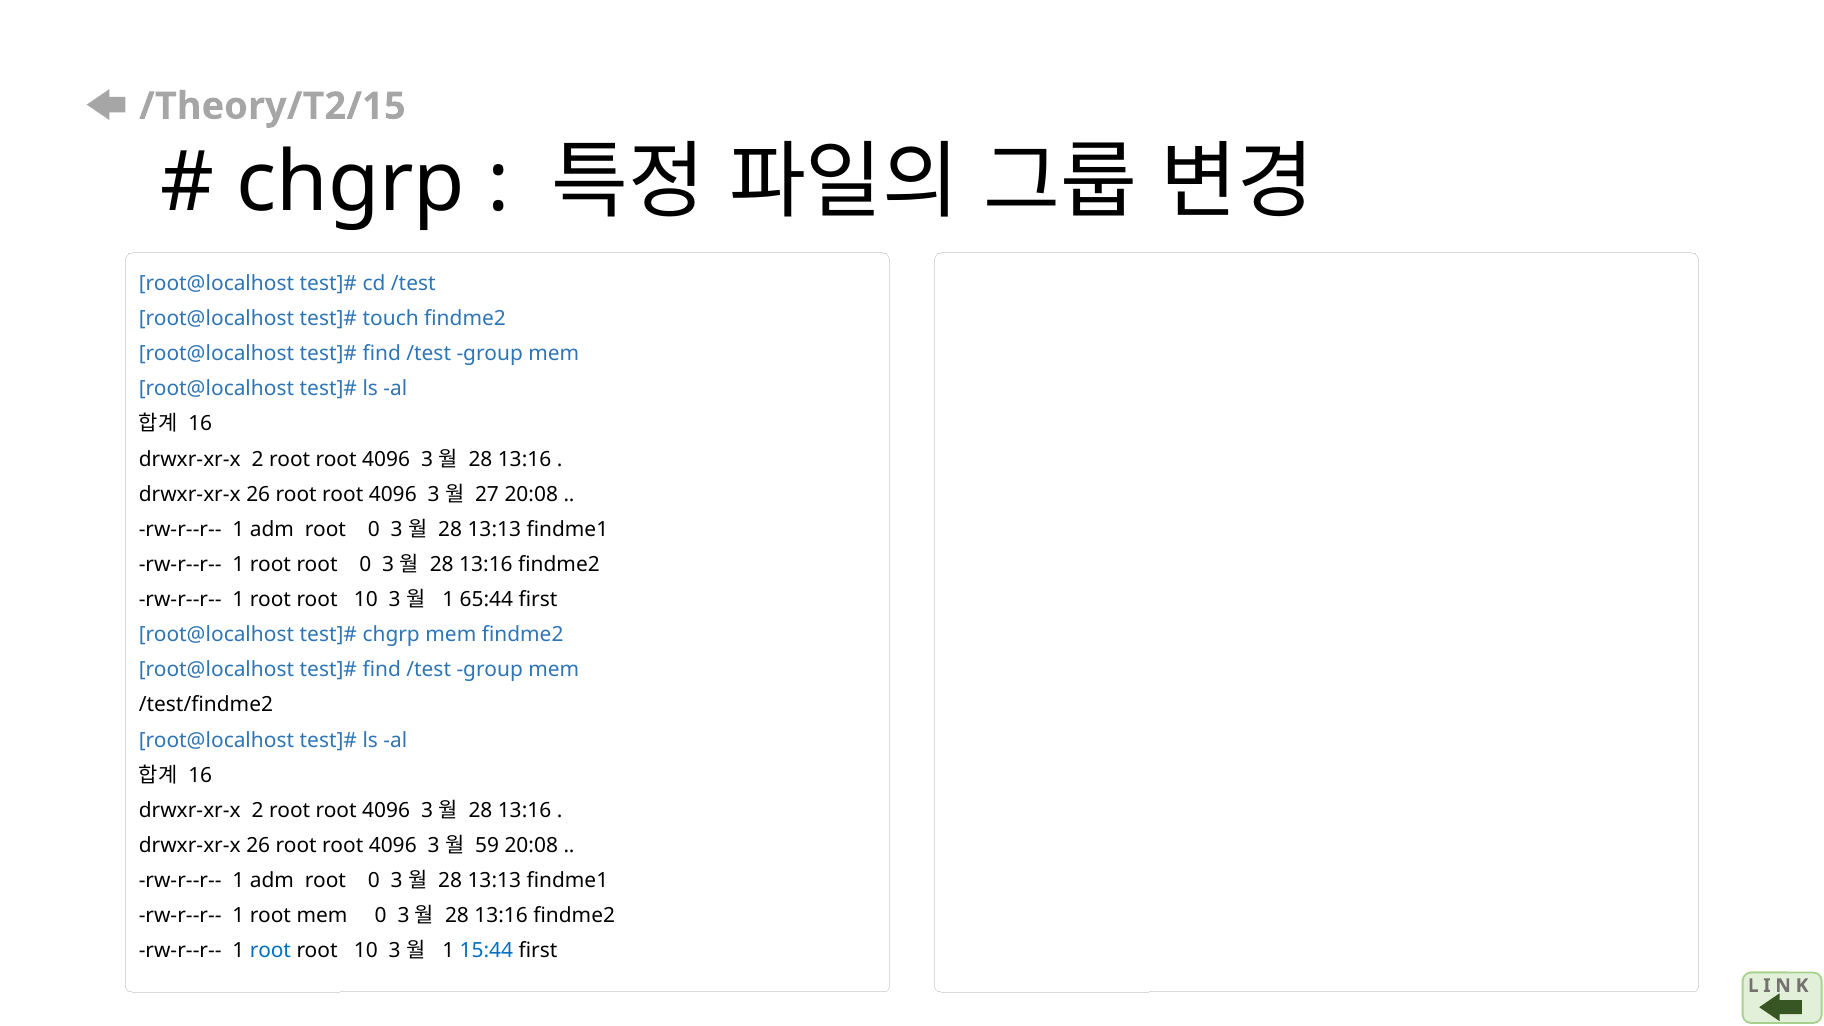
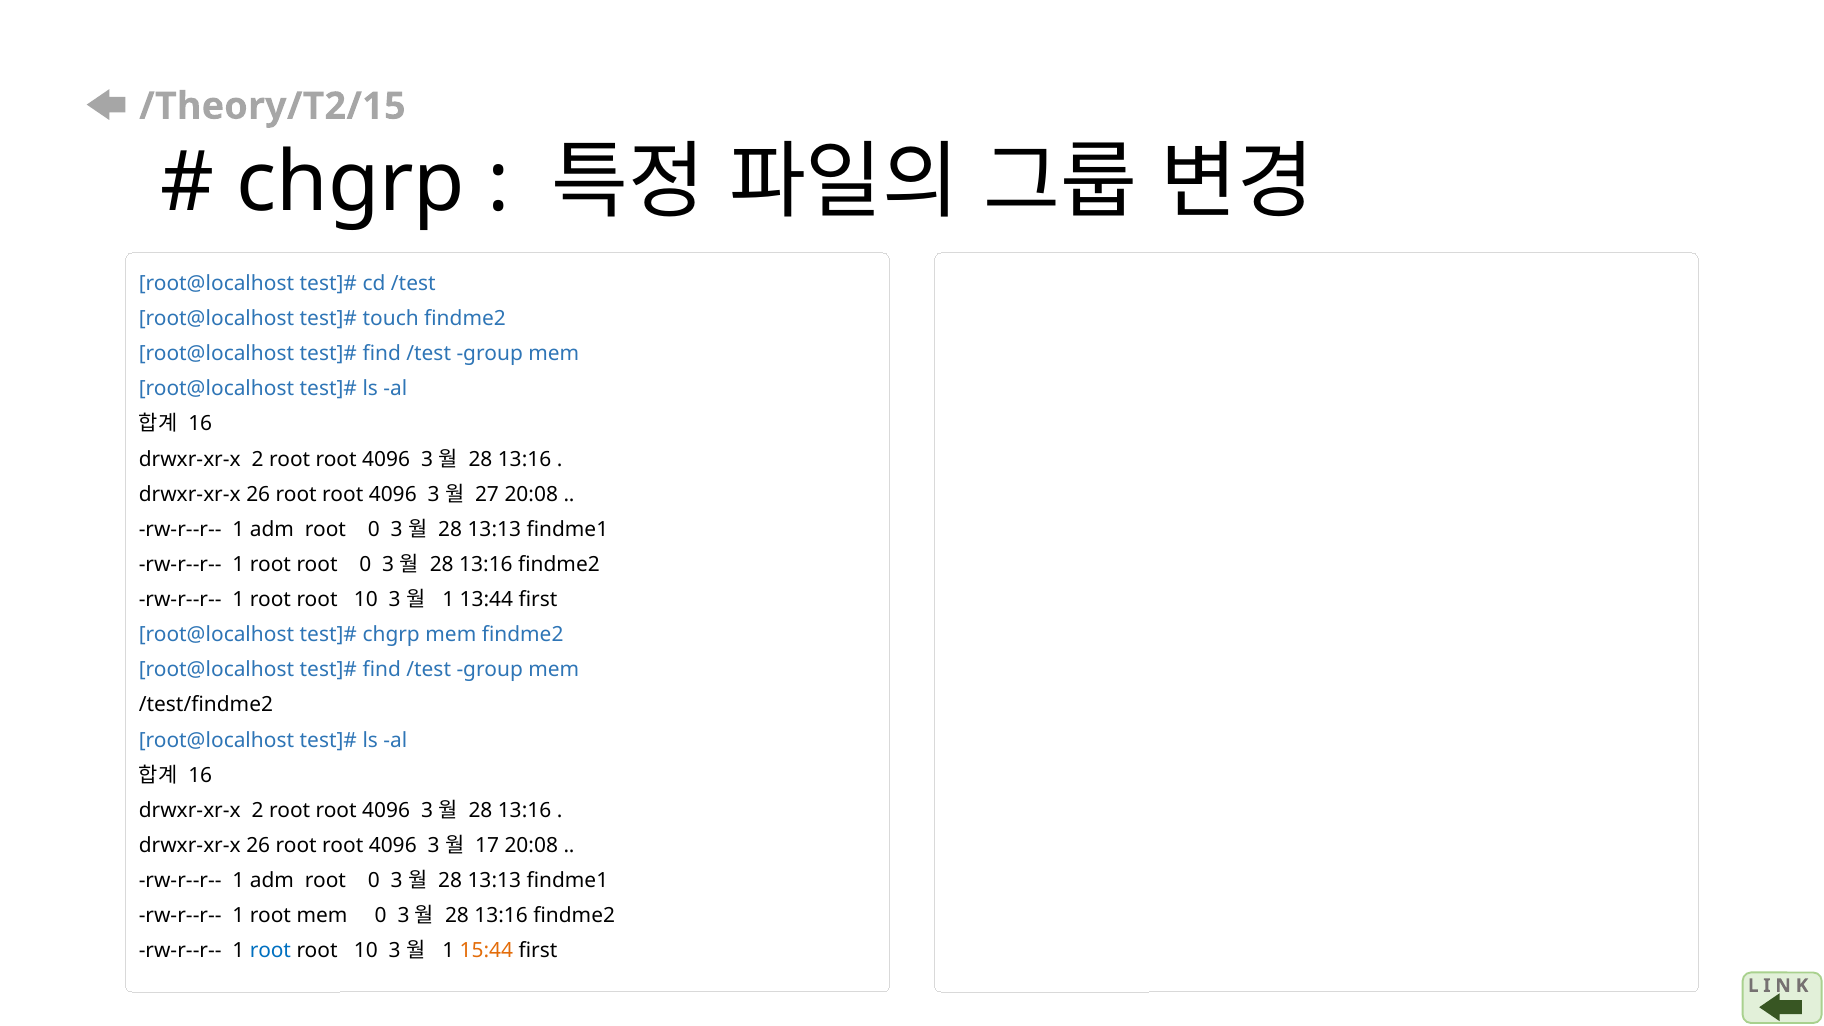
65:44: 65:44 -> 13:44 (486, 600)
59: 59 -> 17 (487, 845)
15:44 colour: blue -> orange (486, 951)
